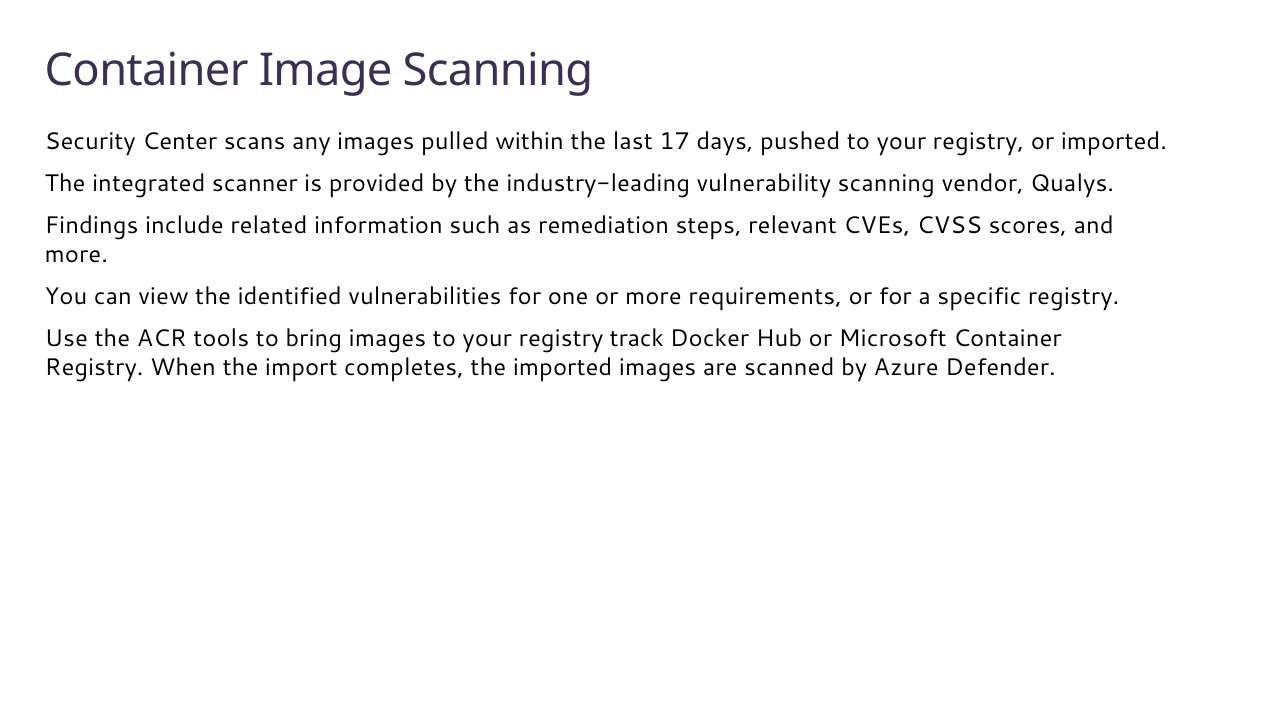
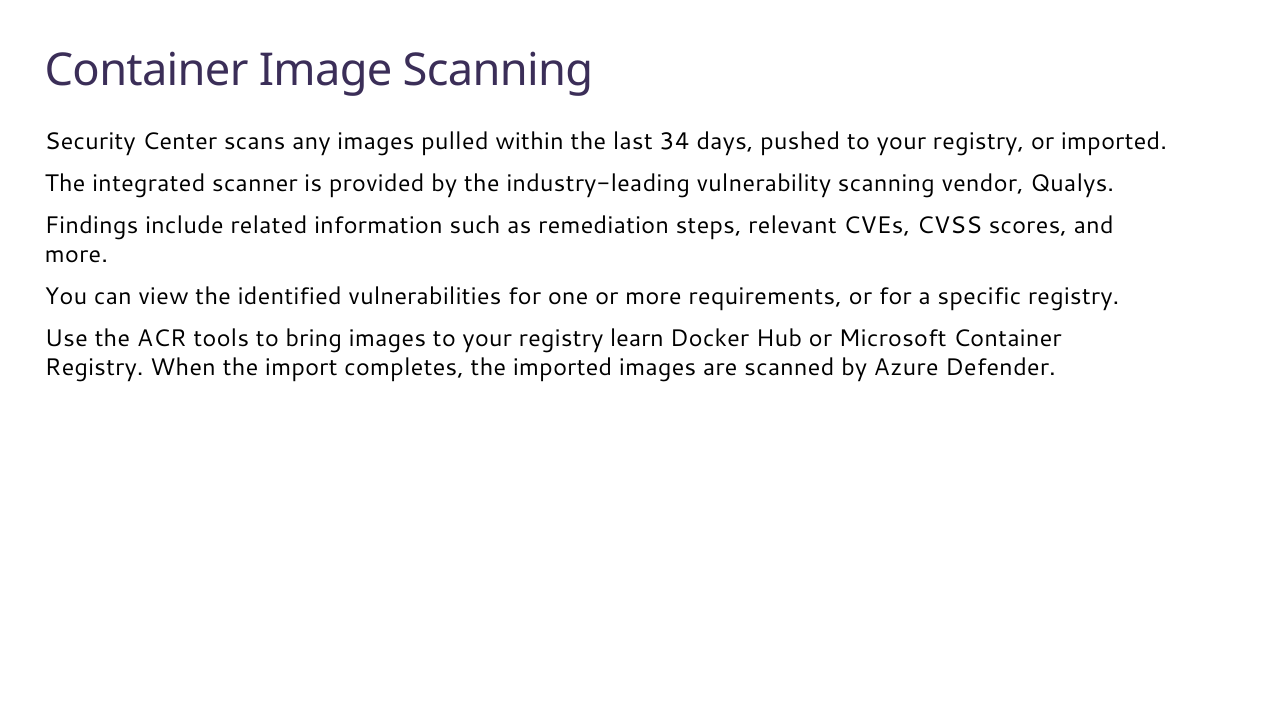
17: 17 -> 34 (675, 141)
track: track -> learn (637, 338)
